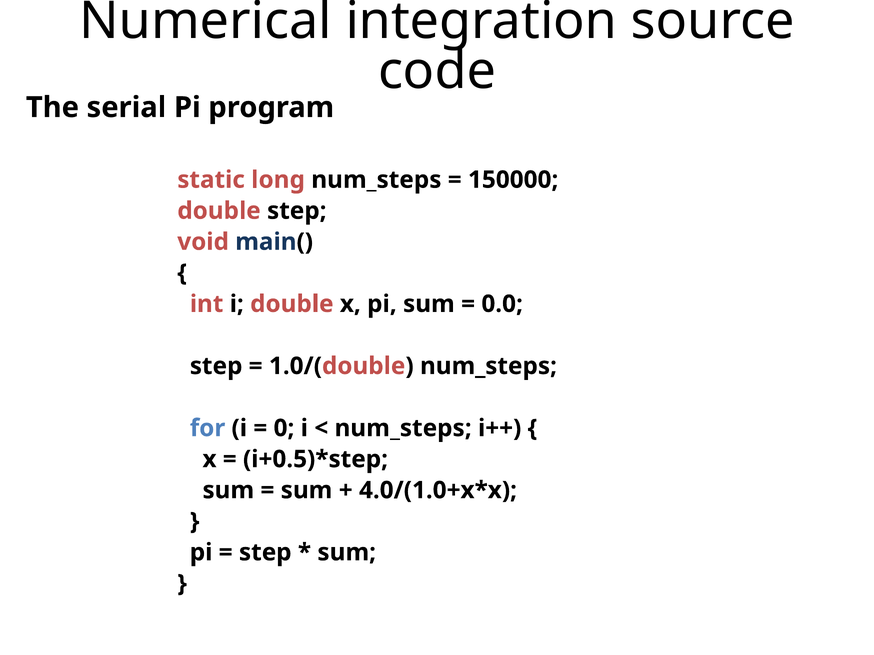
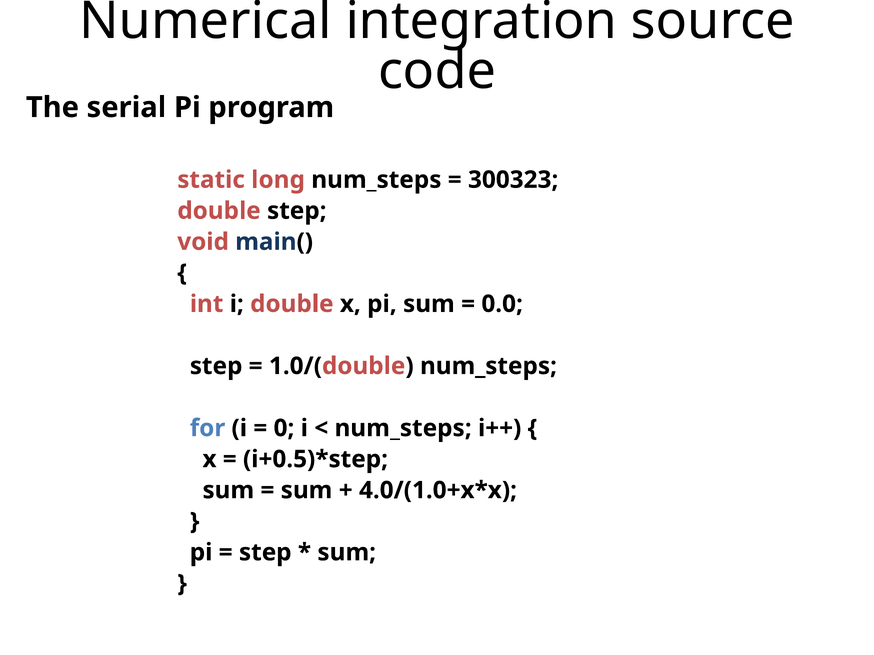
150000: 150000 -> 300323 (513, 180)
